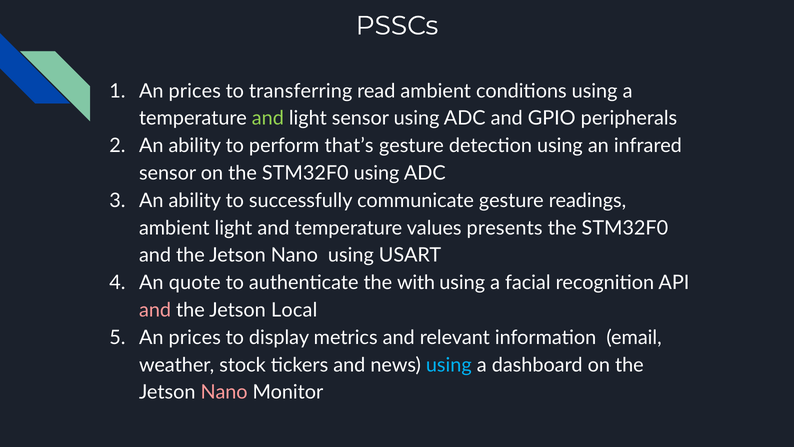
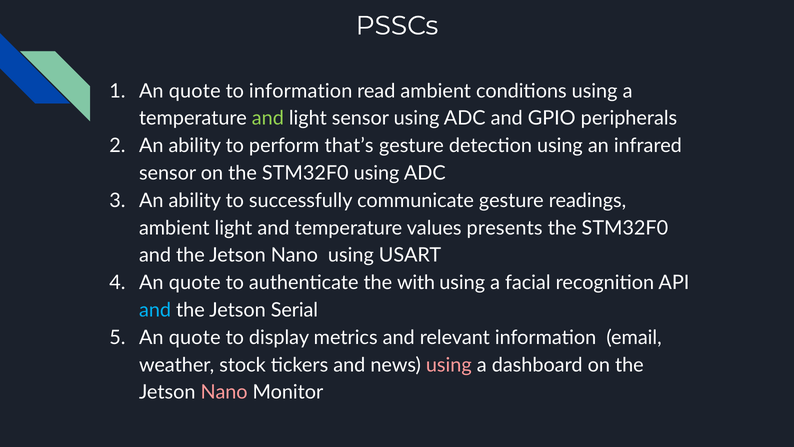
prices: prices -> quote (195, 91)
to transferring: transferring -> information (301, 91)
and colour: pink -> light blue (155, 310)
Local: Local -> Serial (294, 310)
prices: prices -> quote (195, 337)
using colour: light blue -> pink (449, 365)
